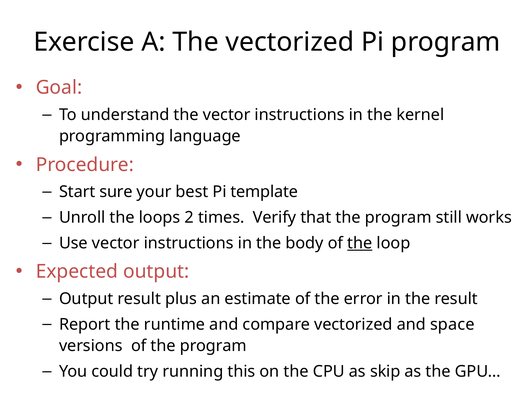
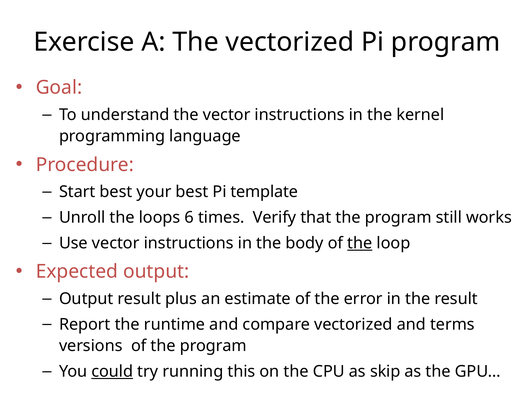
Start sure: sure -> best (116, 192)
2: 2 -> 6 (189, 217)
space: space -> terms (452, 324)
could underline: none -> present (112, 371)
